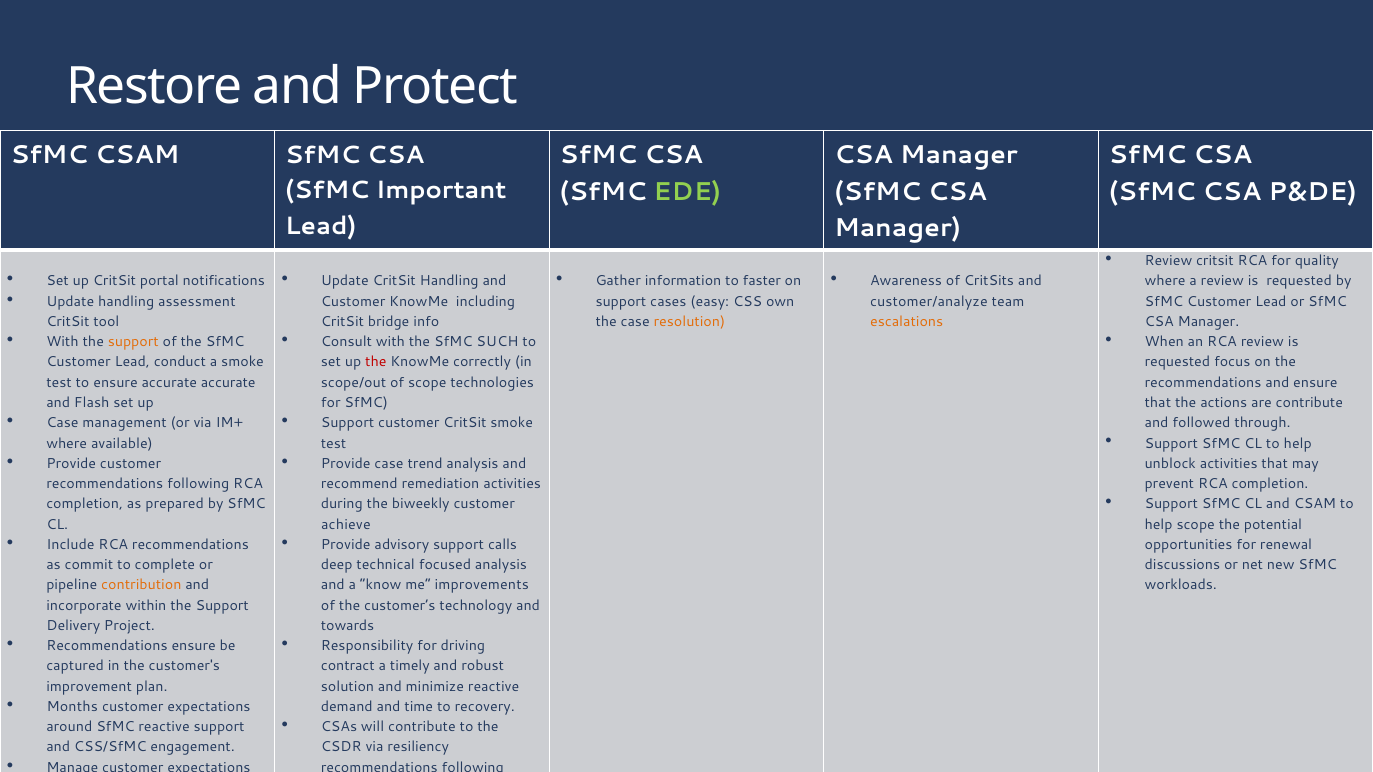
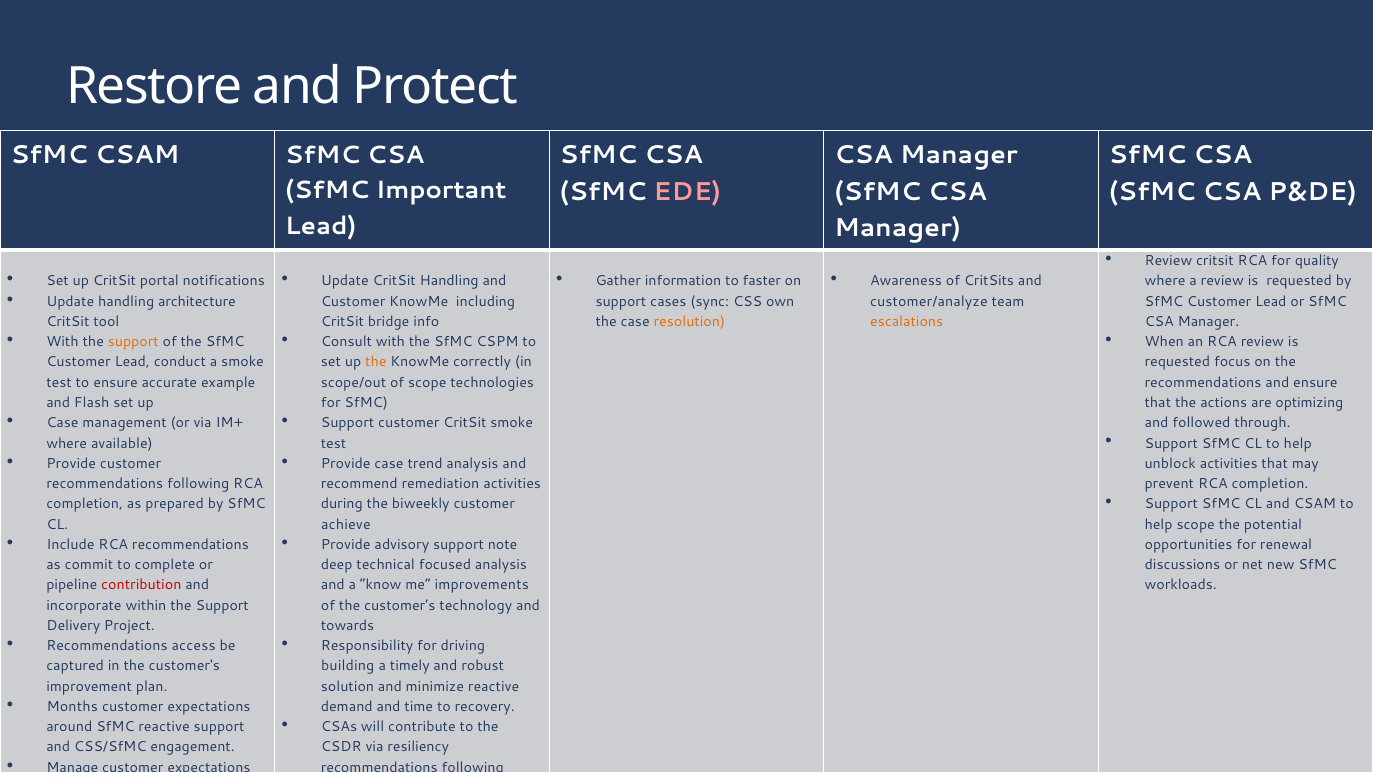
EDE colour: light green -> pink (687, 192)
assessment: assessment -> architecture (197, 302)
easy: easy -> sync (710, 302)
SUCH: SUCH -> CSPM (497, 342)
the colour: red -> orange (376, 362)
accurate accurate: accurate -> example (228, 383)
are contribute: contribute -> optimizing (1309, 403)
calls: calls -> note (503, 545)
contribution colour: orange -> red (141, 585)
Recommendations ensure: ensure -> access (194, 646)
contract: contract -> building (348, 666)
